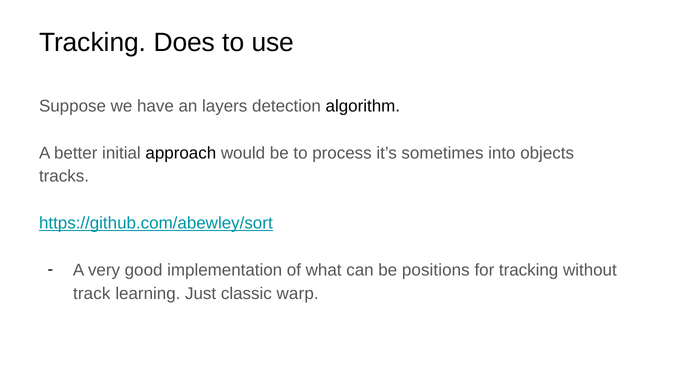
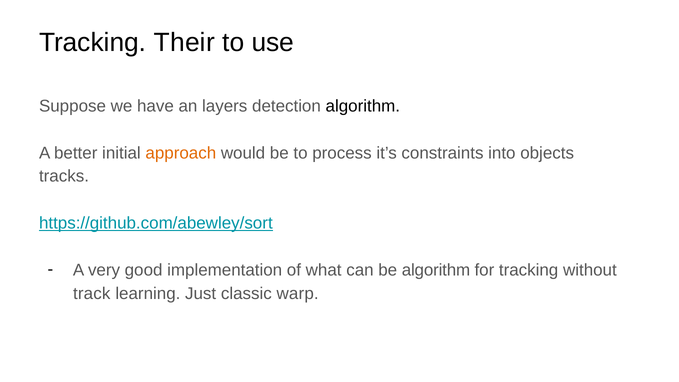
Does: Does -> Their (184, 43)
approach colour: black -> orange (181, 153)
sometimes: sometimes -> constraints (442, 153)
be positions: positions -> algorithm (436, 270)
